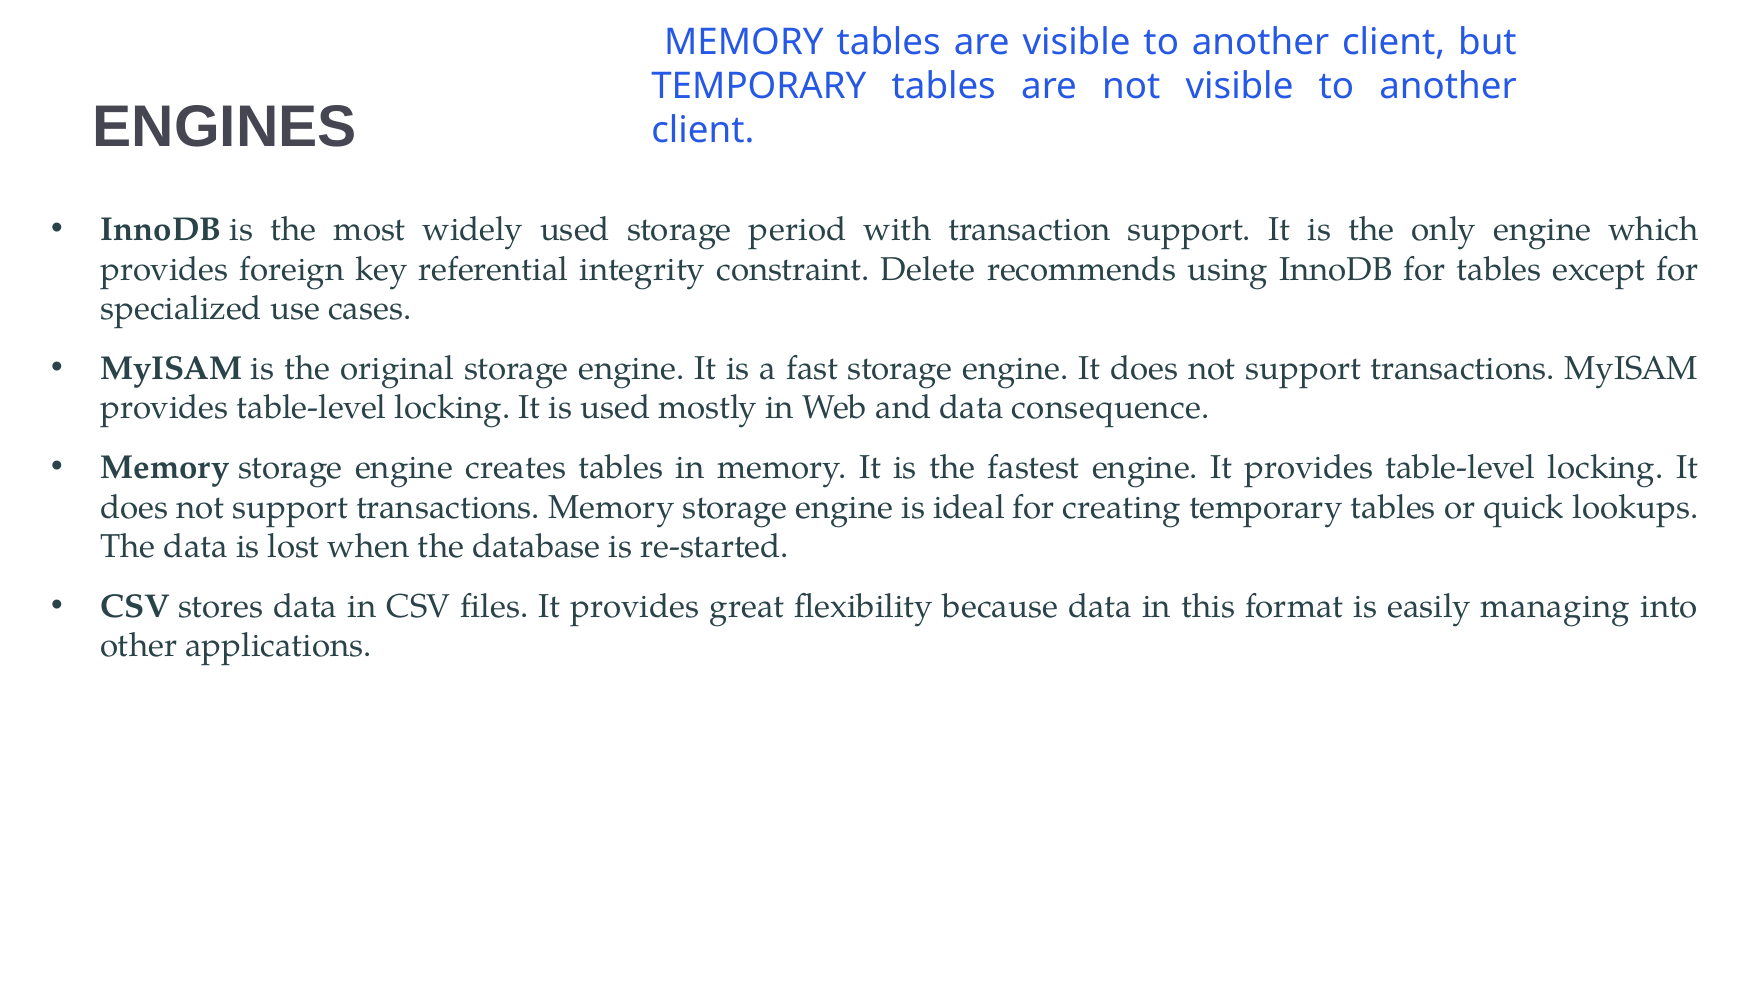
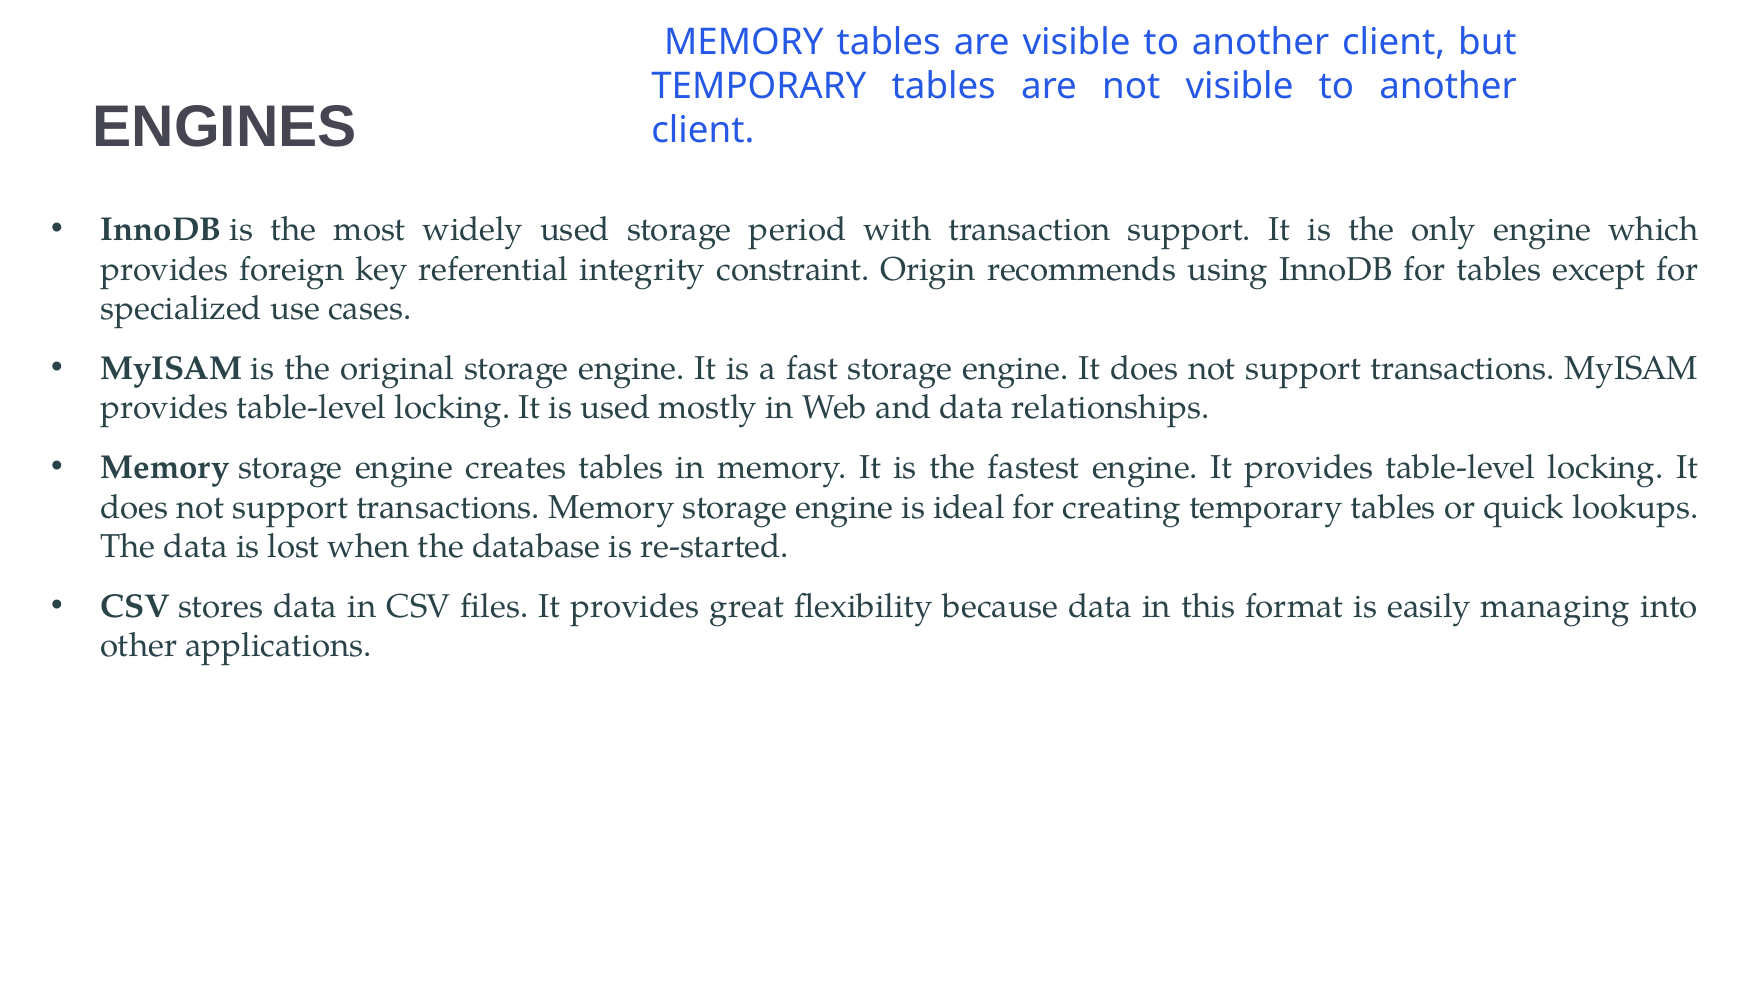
Delete: Delete -> Origin (928, 269)
consequence: consequence -> relationships (1111, 408)
